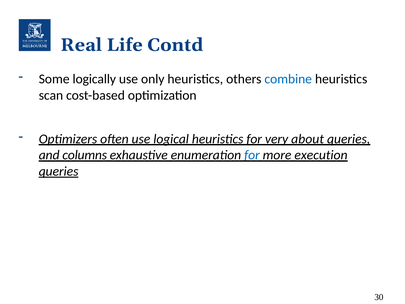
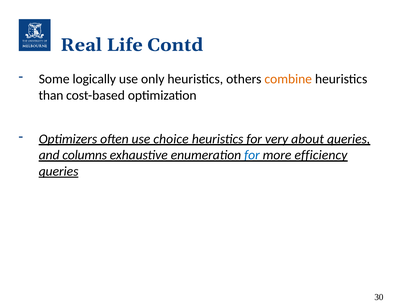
combine colour: blue -> orange (288, 79)
scan: scan -> than (51, 95)
logical: logical -> choice (171, 139)
execution: execution -> efficiency (321, 155)
